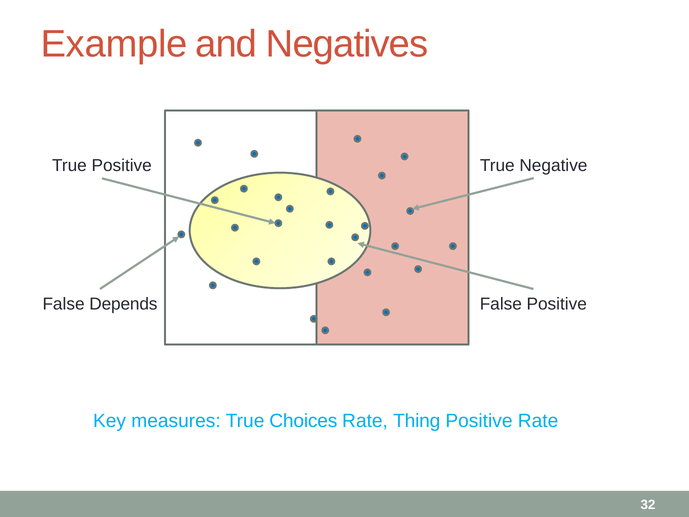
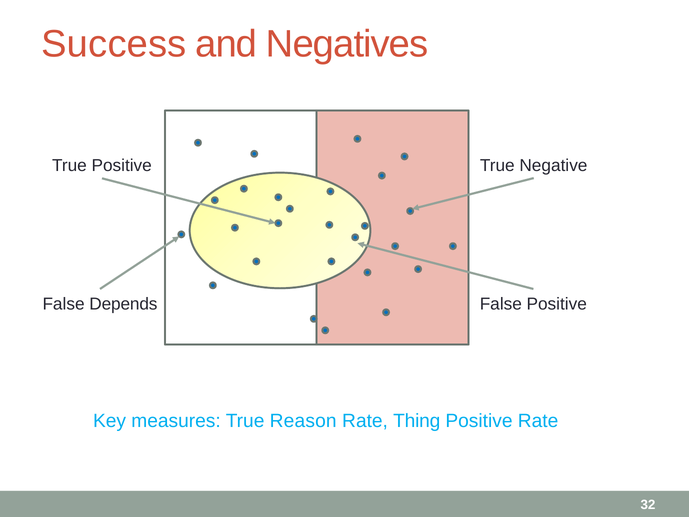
Example: Example -> Success (114, 44)
Choices: Choices -> Reason (303, 421)
